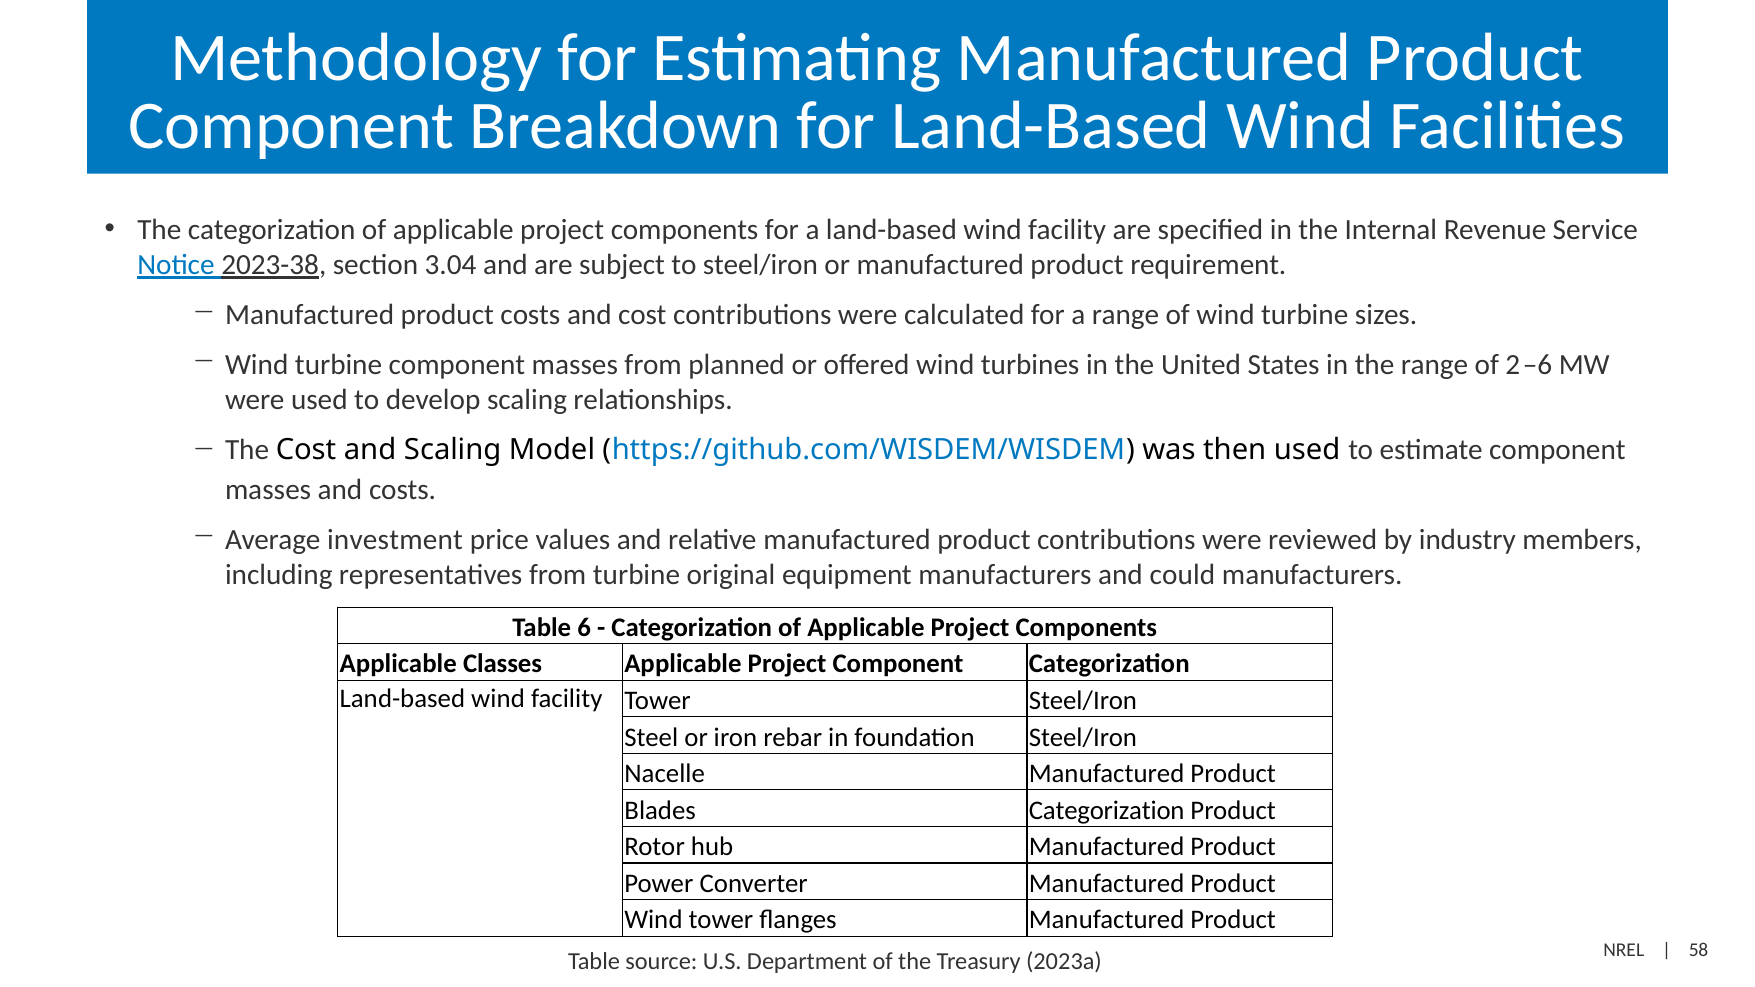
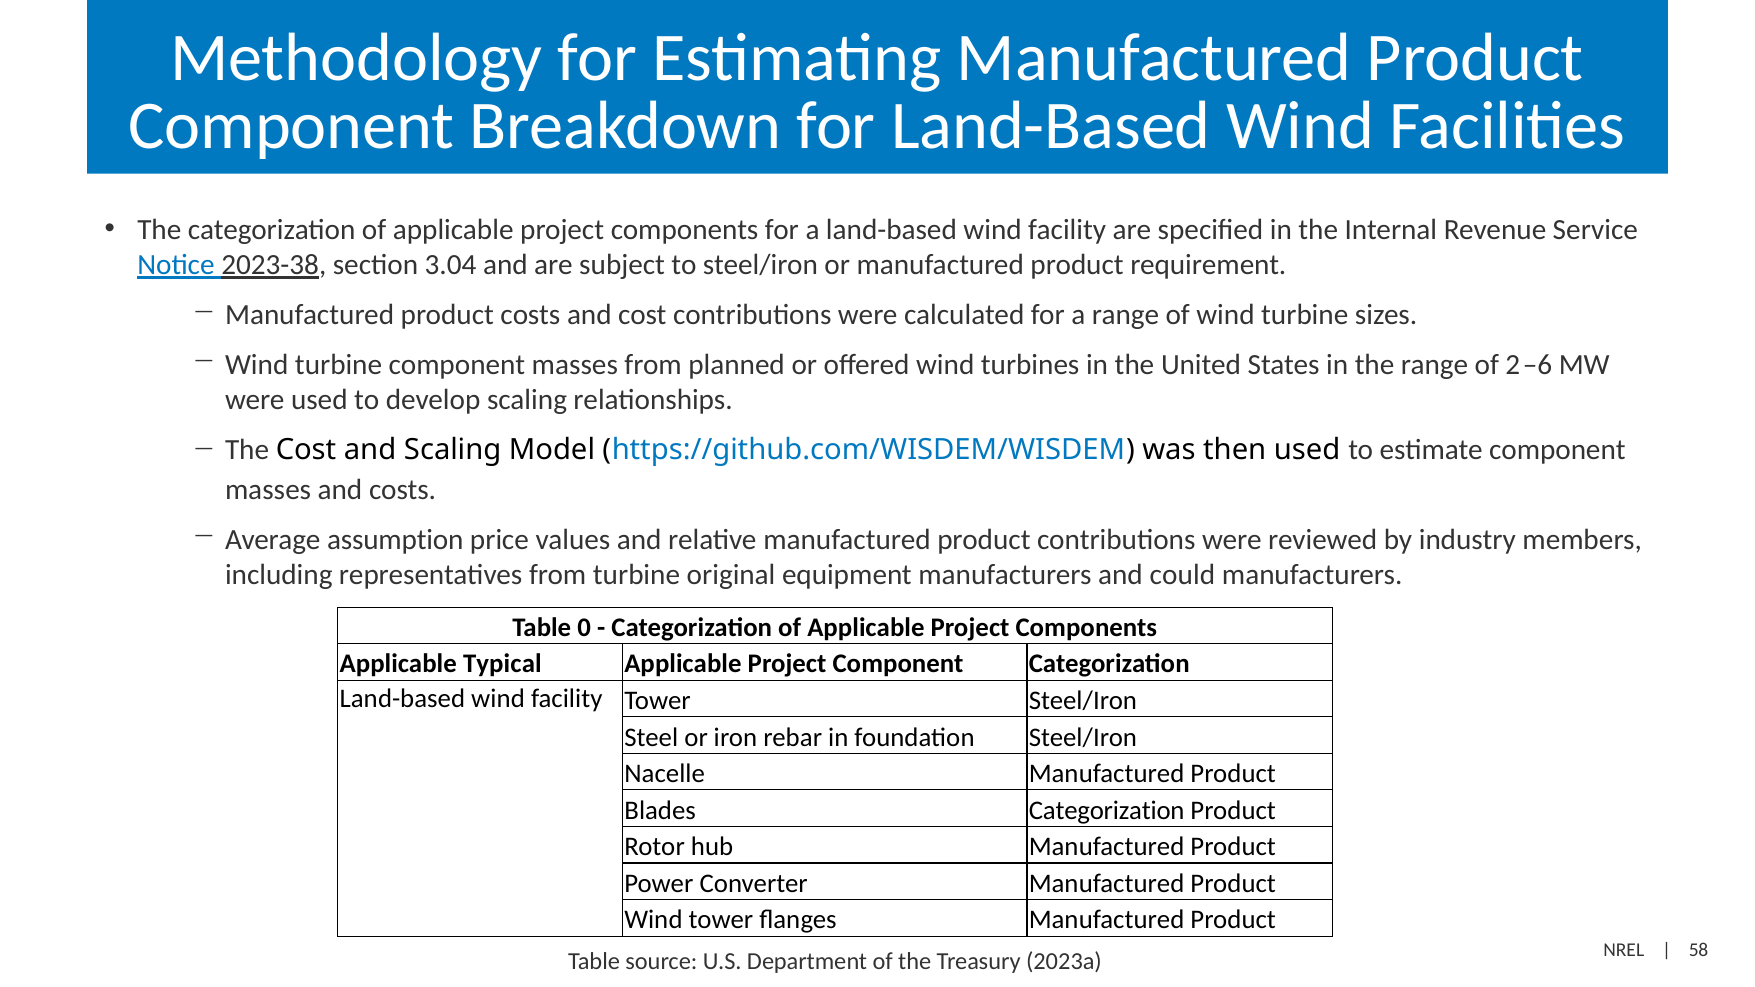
investment: investment -> assumption (395, 540)
6: 6 -> 0 (584, 628)
Classes: Classes -> Typical (502, 664)
